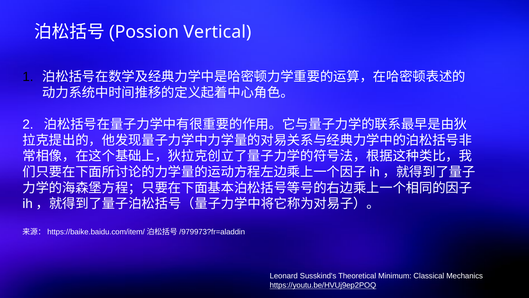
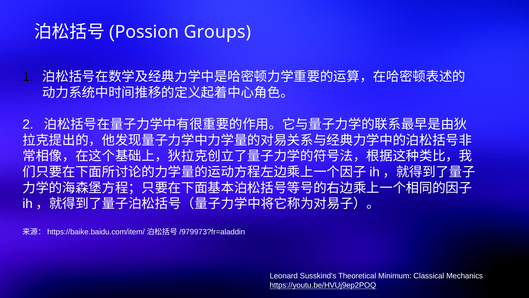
Vertical: Vertical -> Groups (217, 32)
